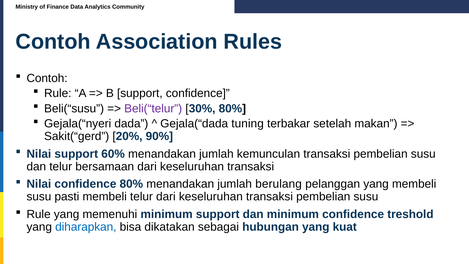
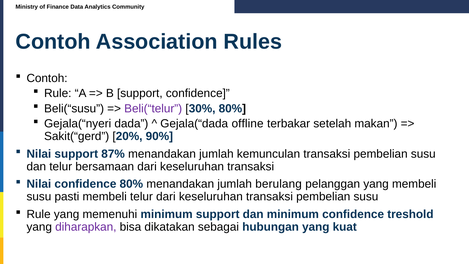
tuning: tuning -> offline (248, 124)
60%: 60% -> 87% (113, 154)
diharapkan colour: blue -> purple (86, 227)
